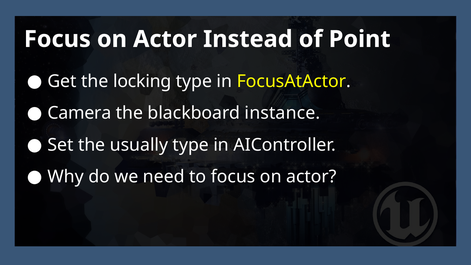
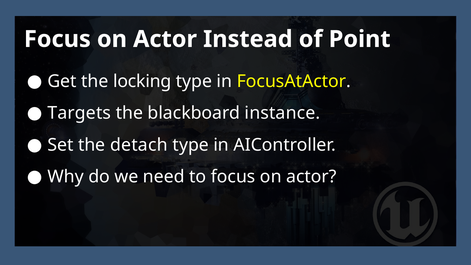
Camera: Camera -> Targets (79, 113)
usually: usually -> detach (139, 145)
